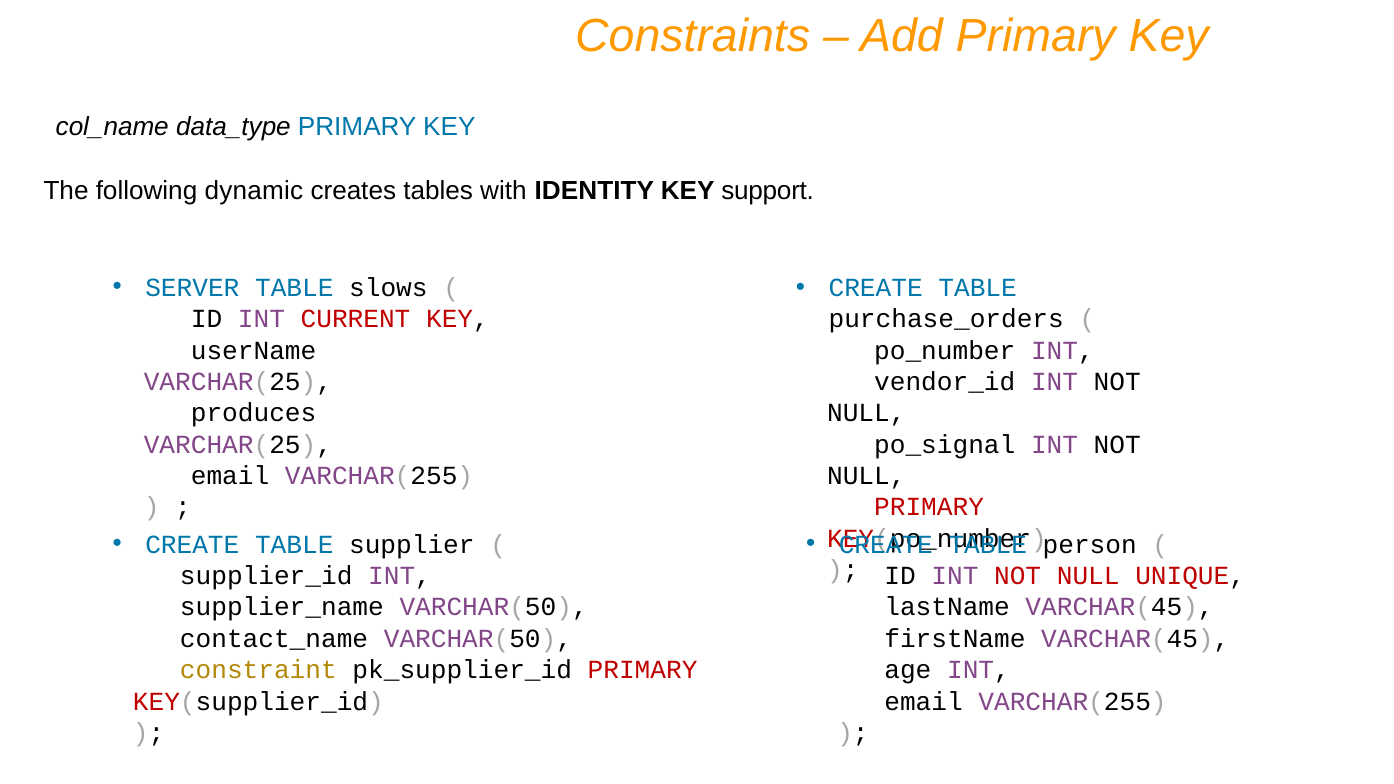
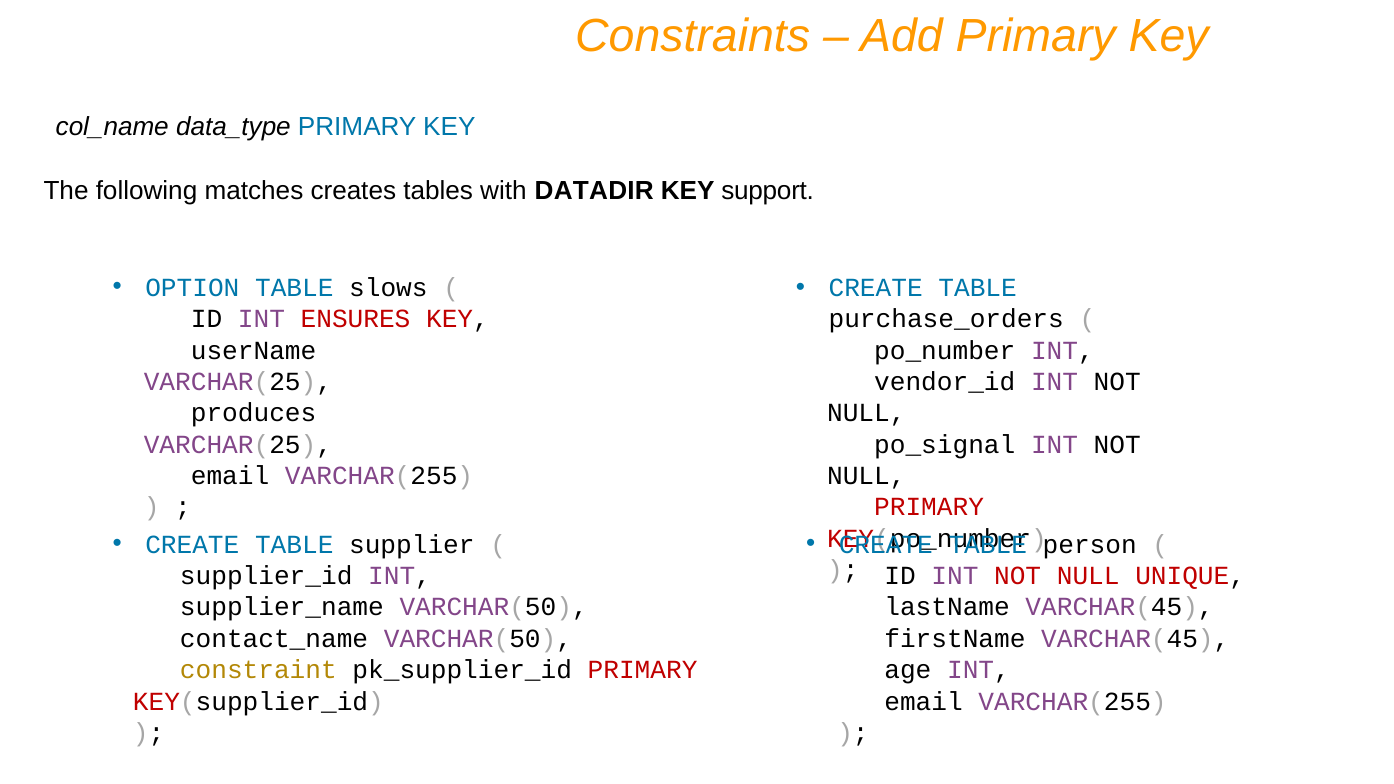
dynamic: dynamic -> matches (254, 191)
IDENTITY: IDENTITY -> DATADIR (594, 191)
SERVER: SERVER -> OPTION (192, 288)
CURRENT: CURRENT -> ENSURES (356, 319)
